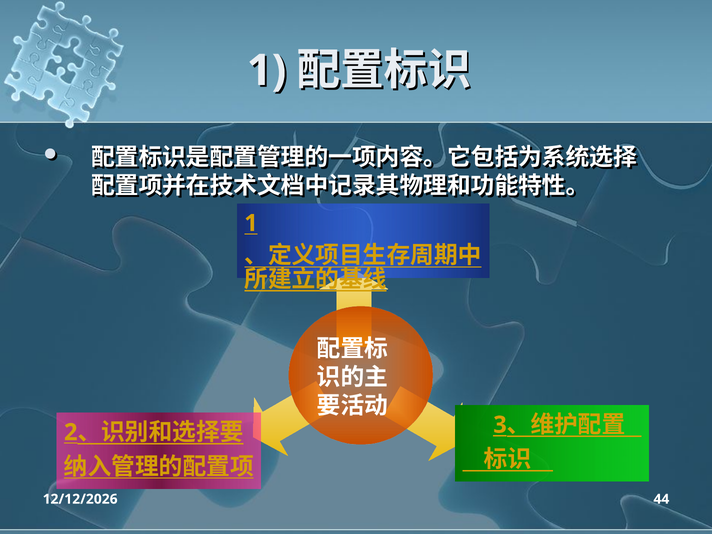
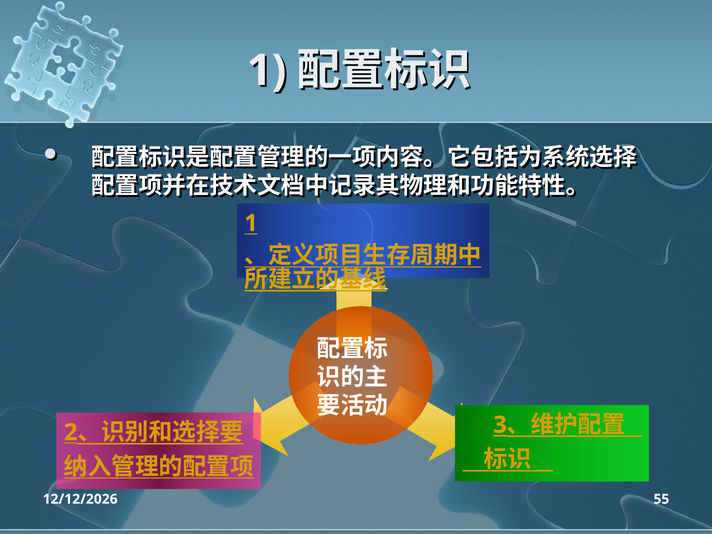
44: 44 -> 55 (661, 499)
